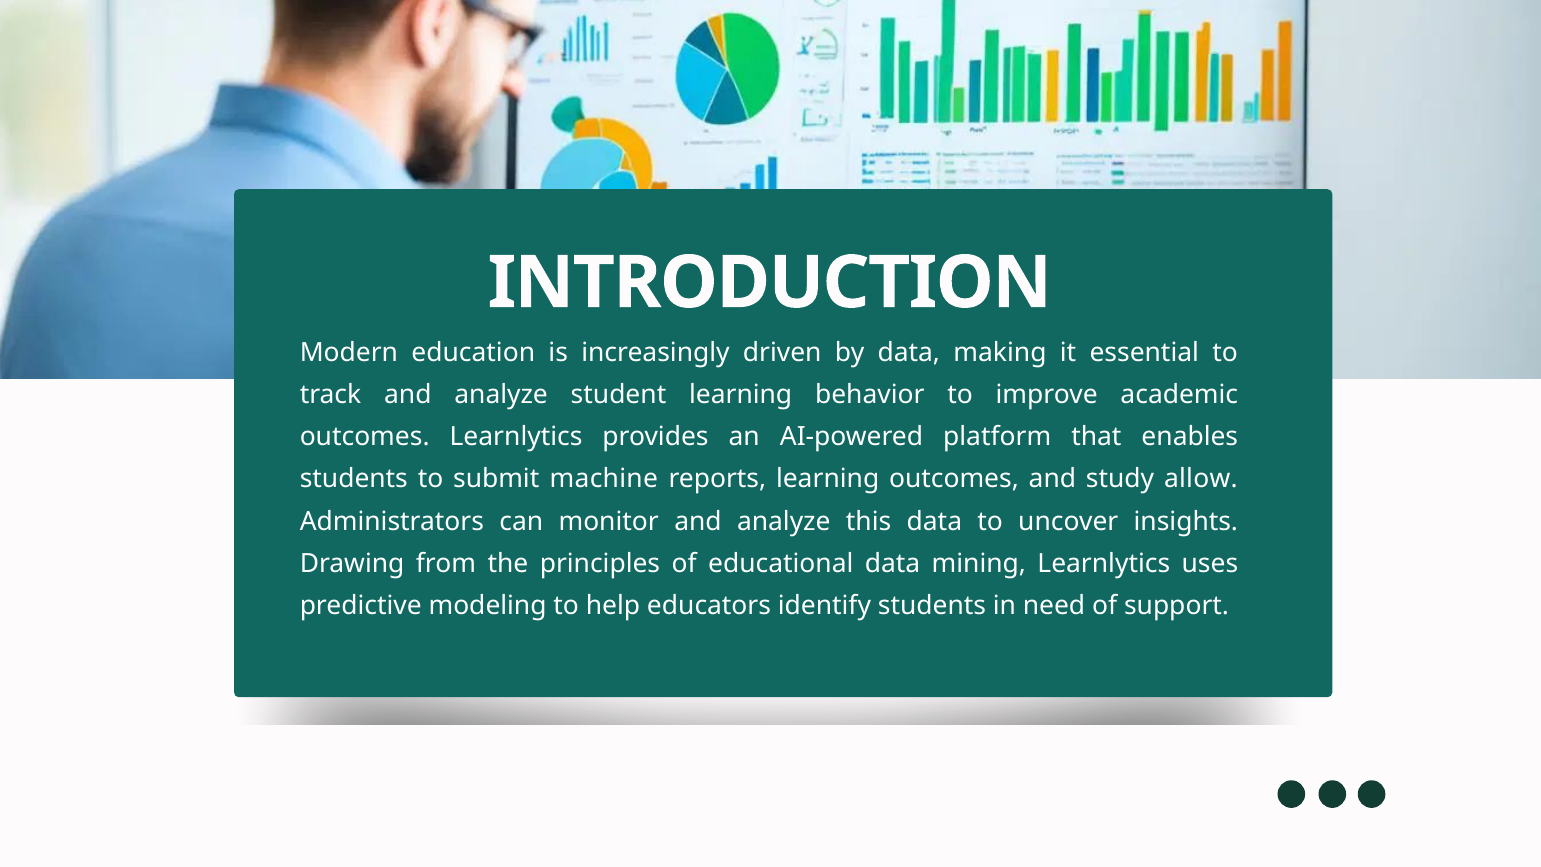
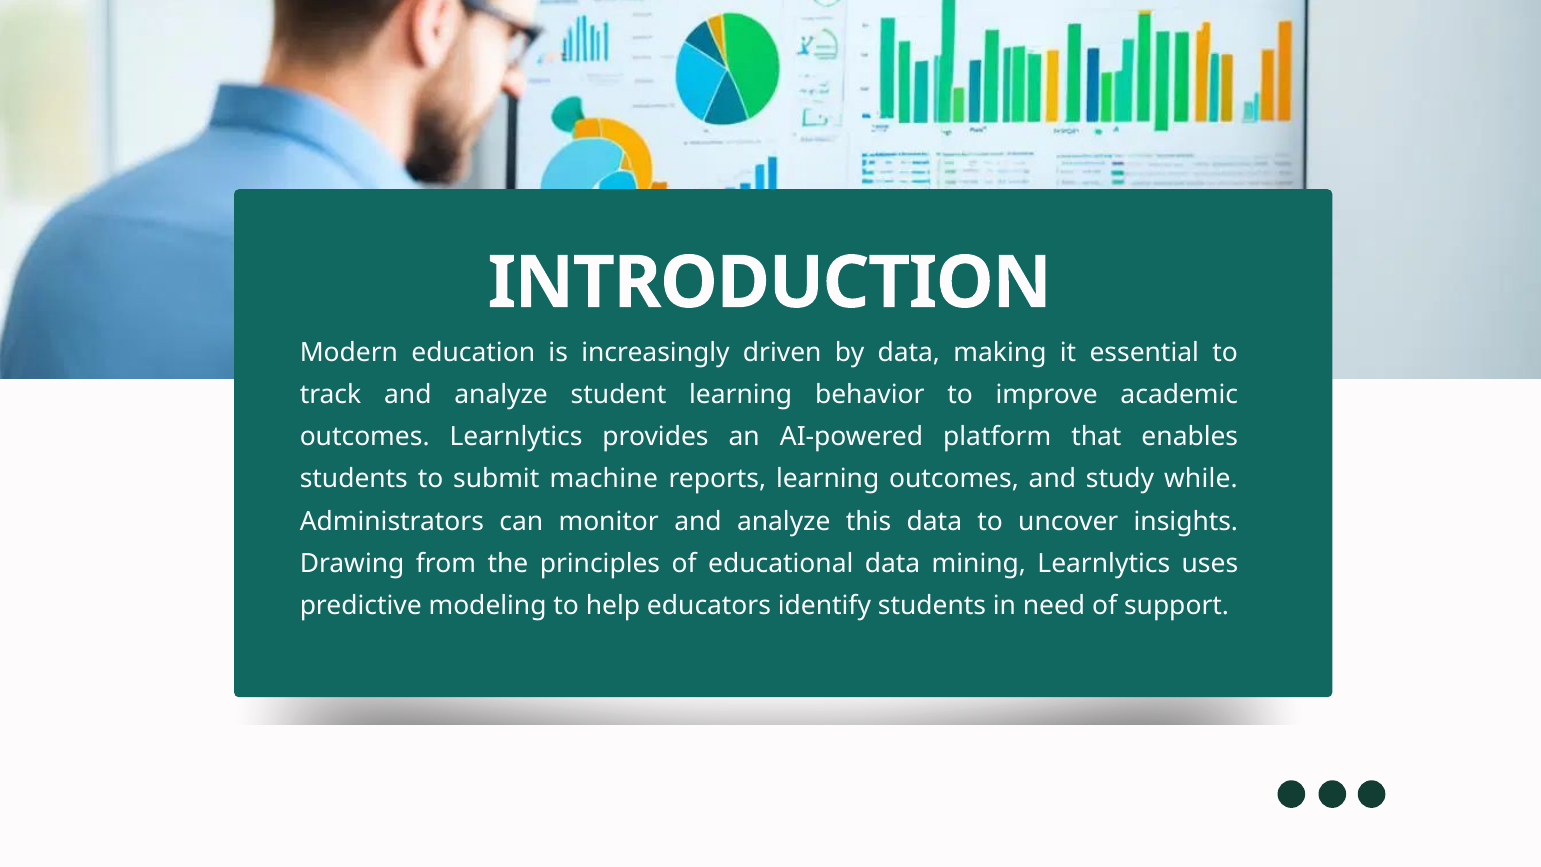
allow: allow -> while (1201, 479)
